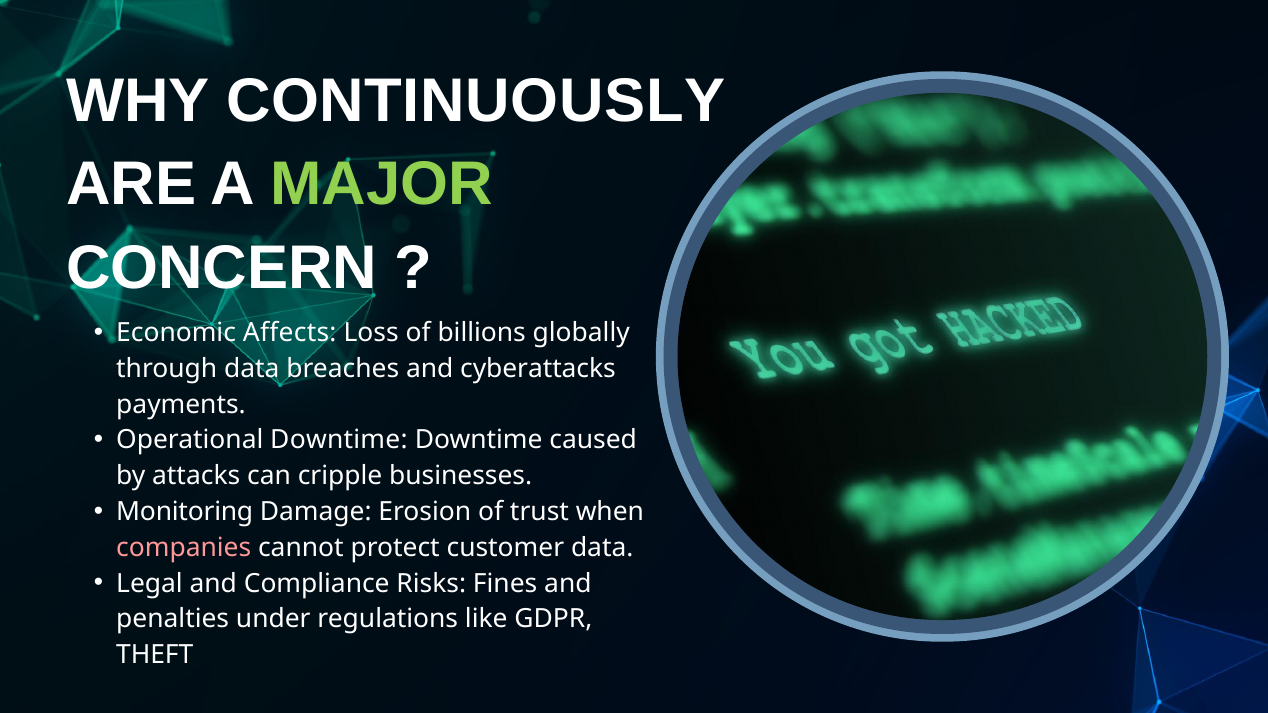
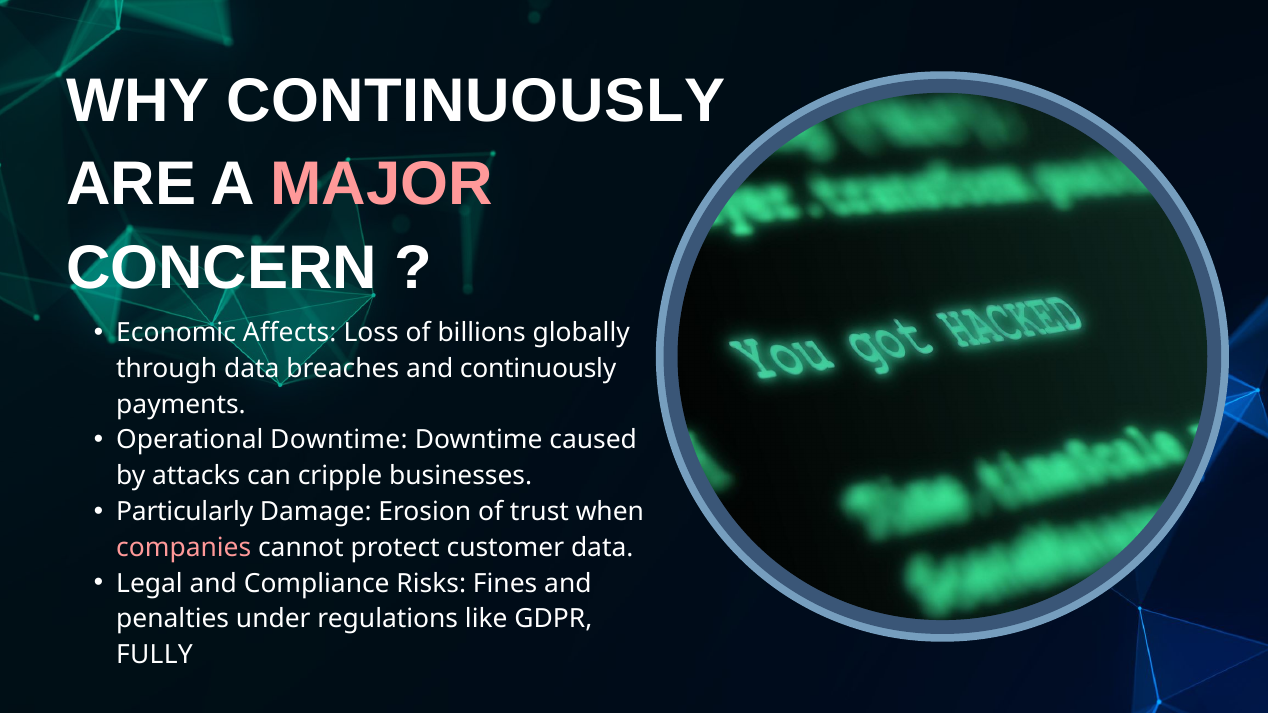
MAJOR colour: light green -> pink (381, 185)
and cyberattacks: cyberattacks -> continuously (538, 369)
Monitoring: Monitoring -> Particularly (185, 512)
THEFT: THEFT -> FULLY (155, 655)
